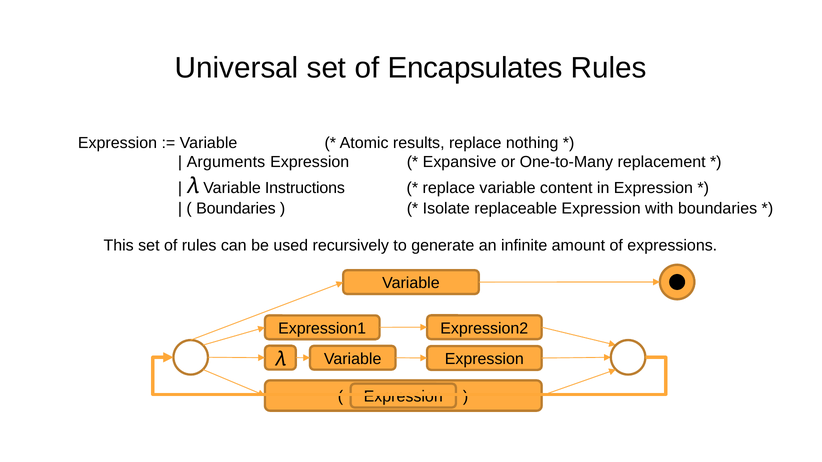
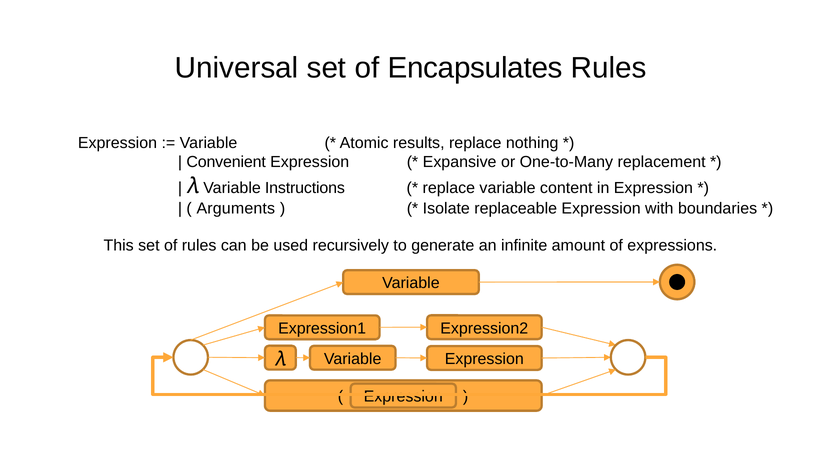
Arguments: Arguments -> Convenient (226, 162)
Boundaries: Boundaries -> Arguments (236, 209)
